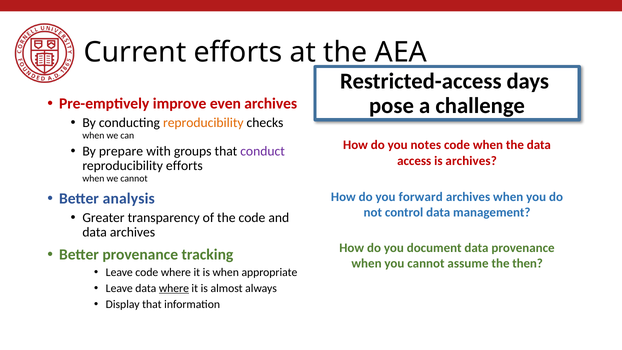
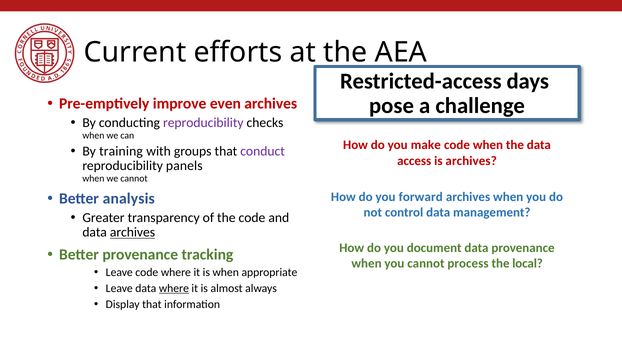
reproducibility colour: orange -> purple (203, 123)
notes: notes -> make (426, 145)
prepare: prepare -> training (121, 151)
reproducibility efforts: efforts -> panels (184, 166)
archives underline: none -> present (133, 232)
assume: assume -> process (468, 263)
then: then -> local (528, 263)
